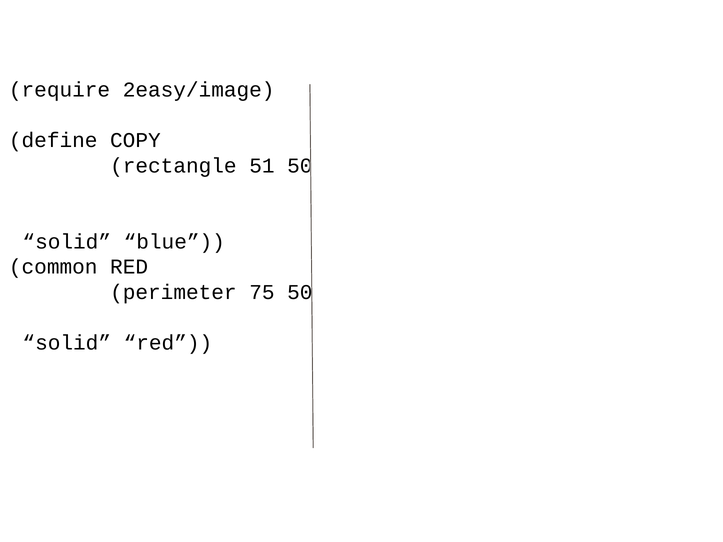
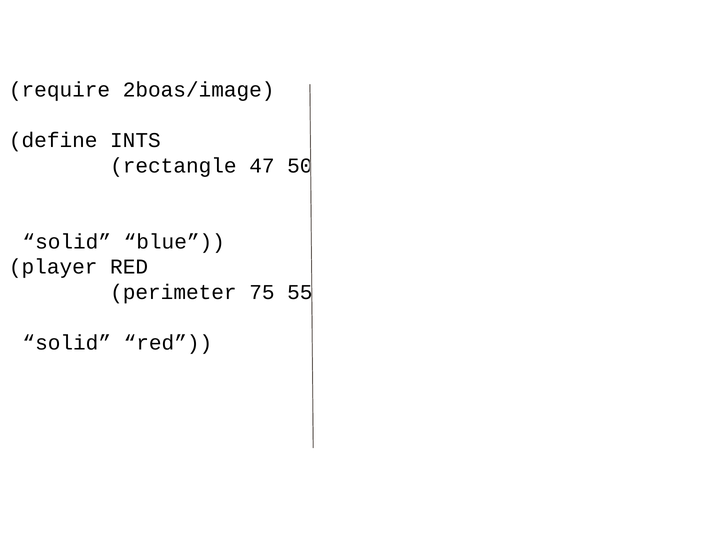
2easy/image: 2easy/image -> 2boas/image (199, 90)
COPY: COPY -> INTS (135, 141)
51: 51 -> 47 (262, 166)
common: common -> player (53, 267)
75 50: 50 -> 55 (300, 292)
